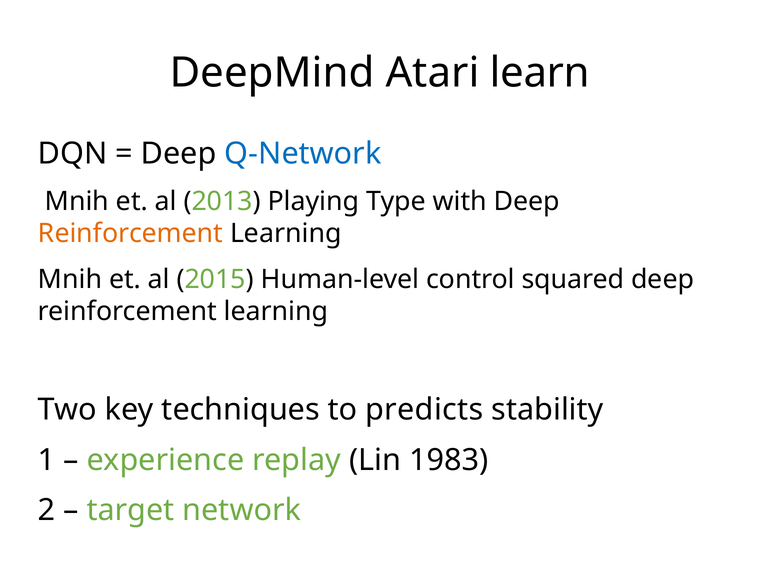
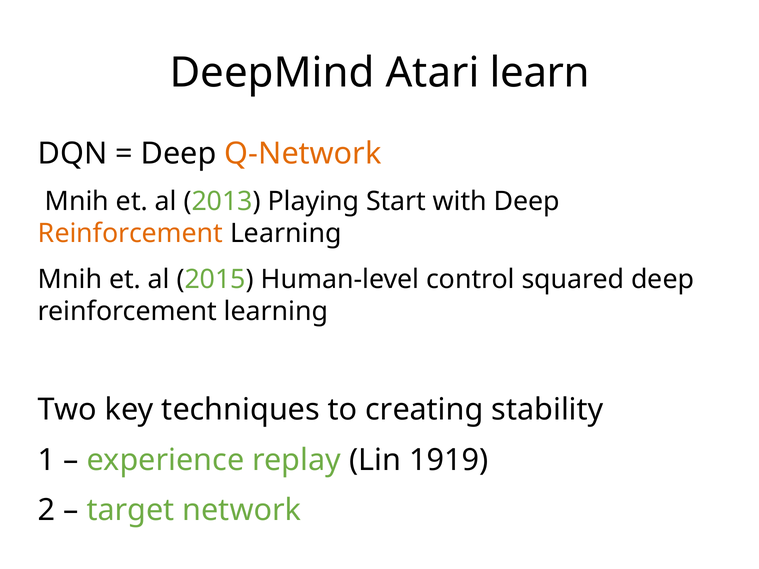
Q-Network colour: blue -> orange (303, 154)
Type: Type -> Start (396, 201)
predicts: predicts -> creating (424, 410)
1983: 1983 -> 1919 (449, 460)
